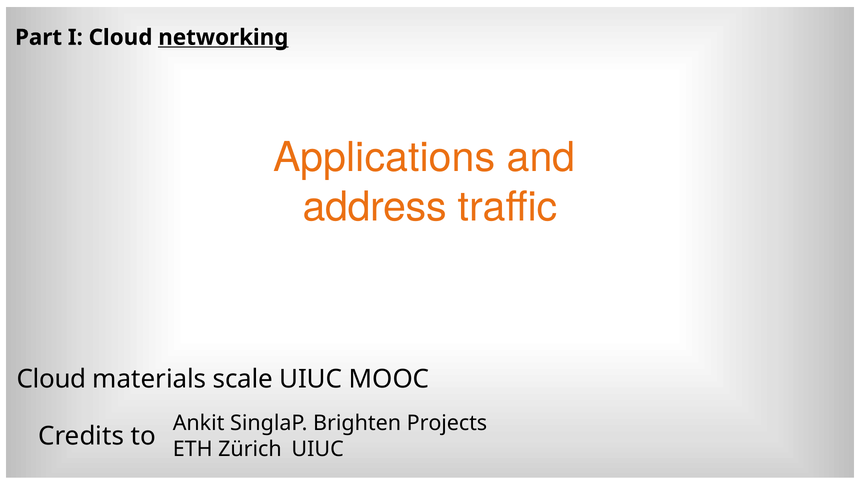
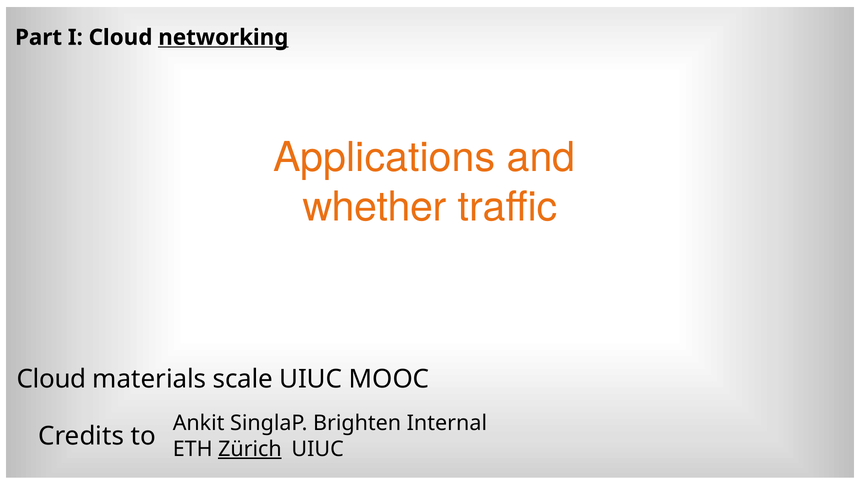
address: address -> whether (375, 207)
Projects: Projects -> Internal (447, 423)
Zürich underline: none -> present (250, 449)
